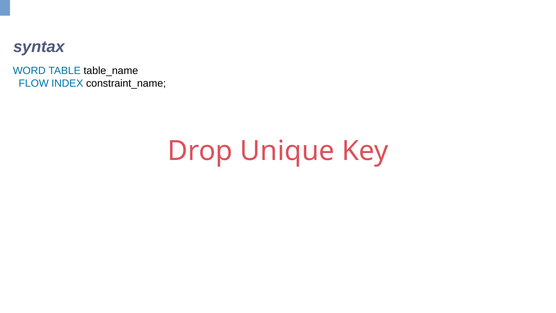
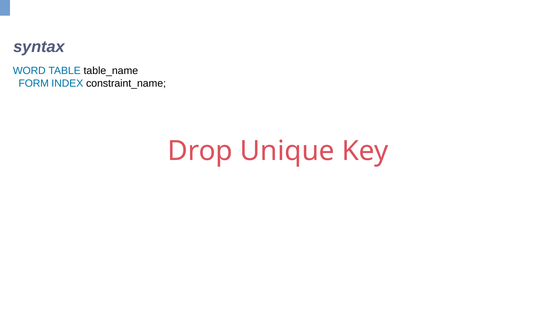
FLOW: FLOW -> FORM (34, 83)
